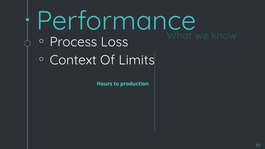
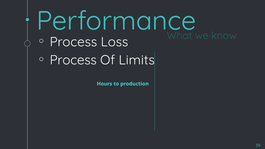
Context: Context -> Process (73, 60)
